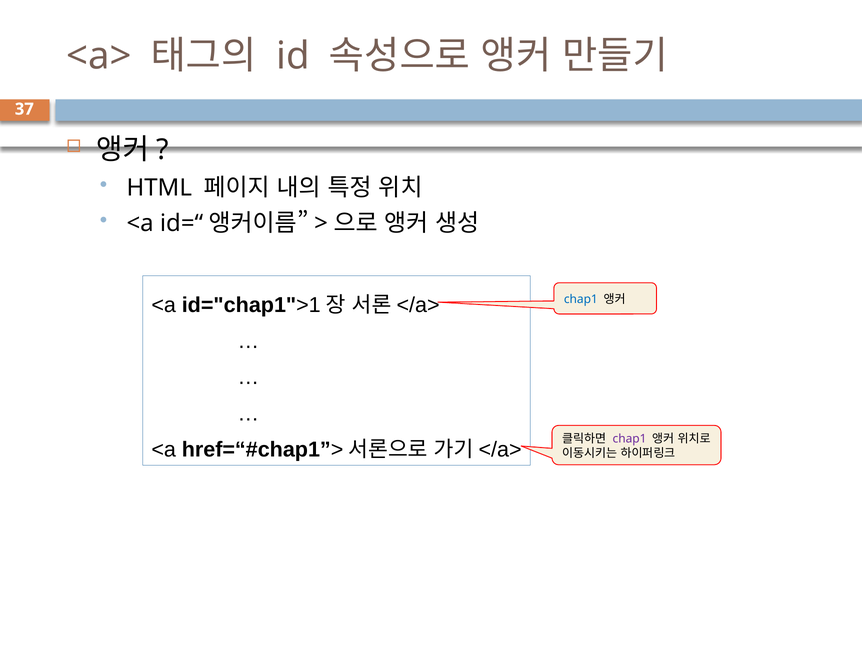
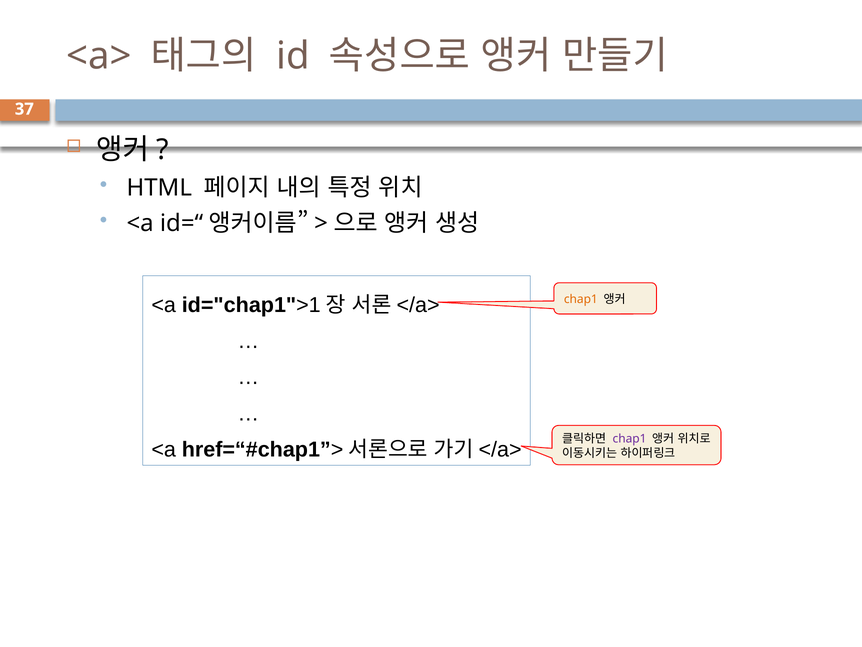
chap1 colour: blue -> orange (581, 299)
